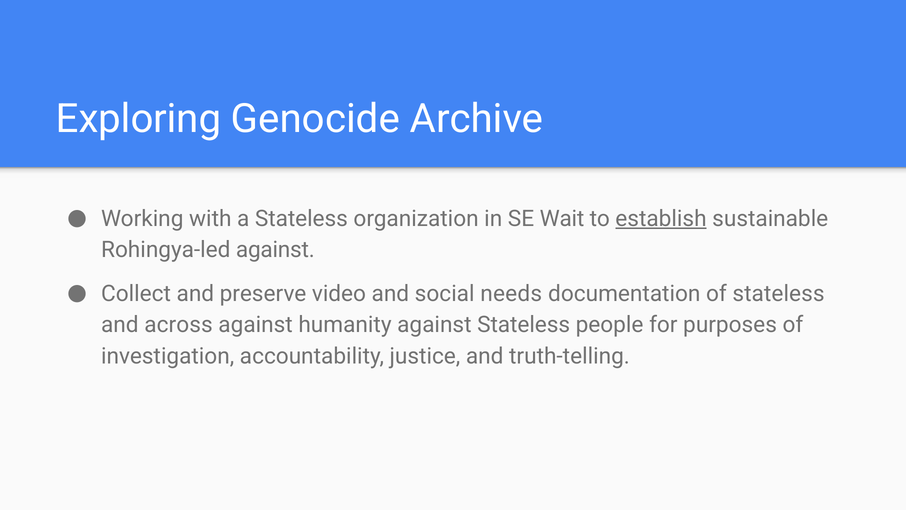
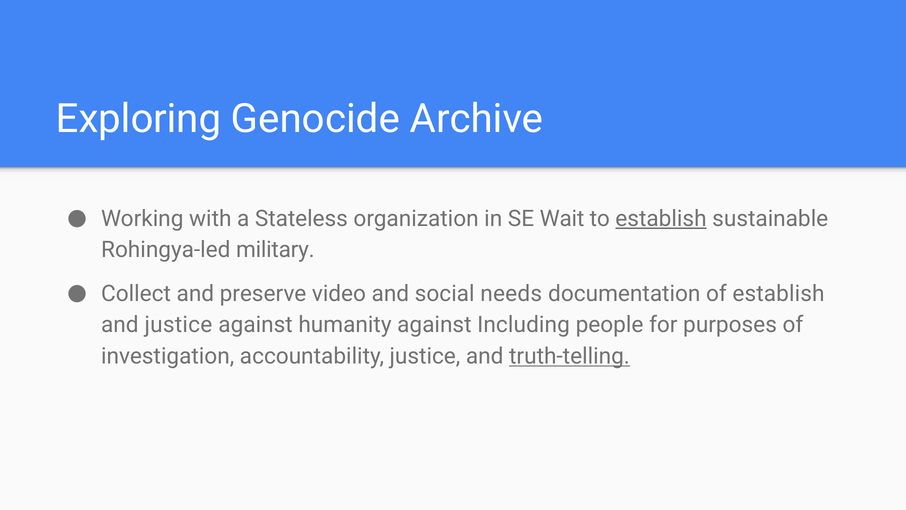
Rohingya-led against: against -> military (275, 250)
of stateless: stateless -> establish (778, 294)
and across: across -> justice (178, 325)
against Stateless: Stateless -> Including (524, 325)
truth-telling underline: none -> present (569, 356)
